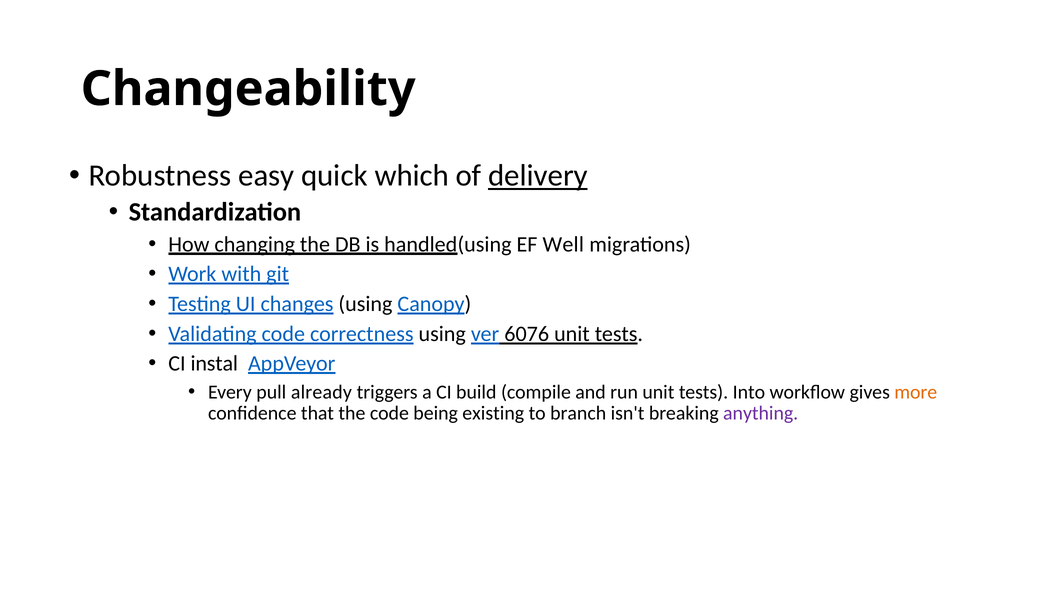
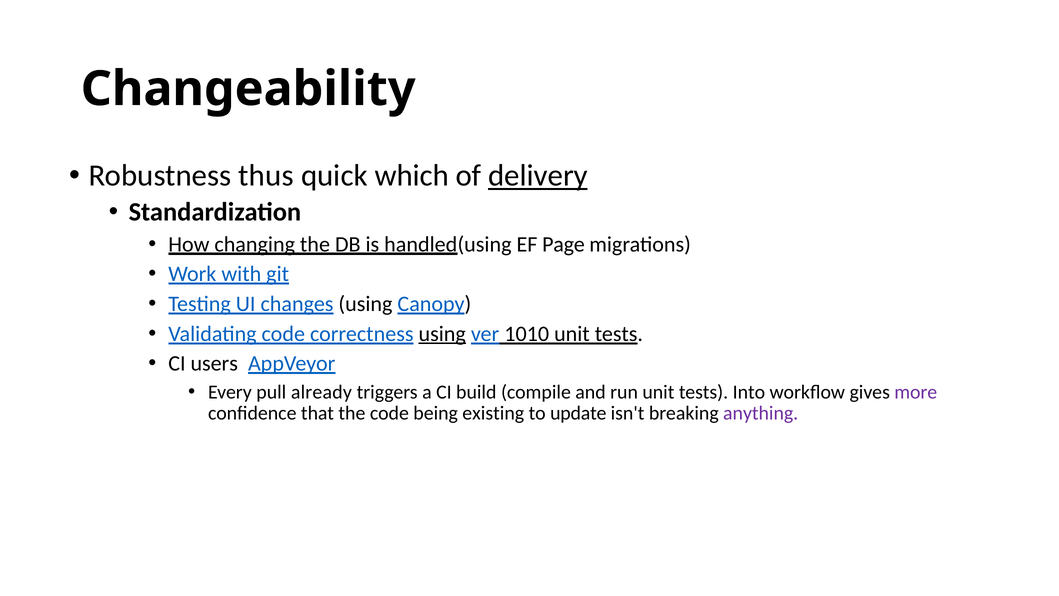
easy: easy -> thus (266, 176)
Well: Well -> Page (563, 244)
using underline: none -> present (442, 334)
6076: 6076 -> 1010 (527, 334)
instal: instal -> users (214, 363)
more colour: orange -> purple (916, 392)
branch: branch -> update (578, 413)
